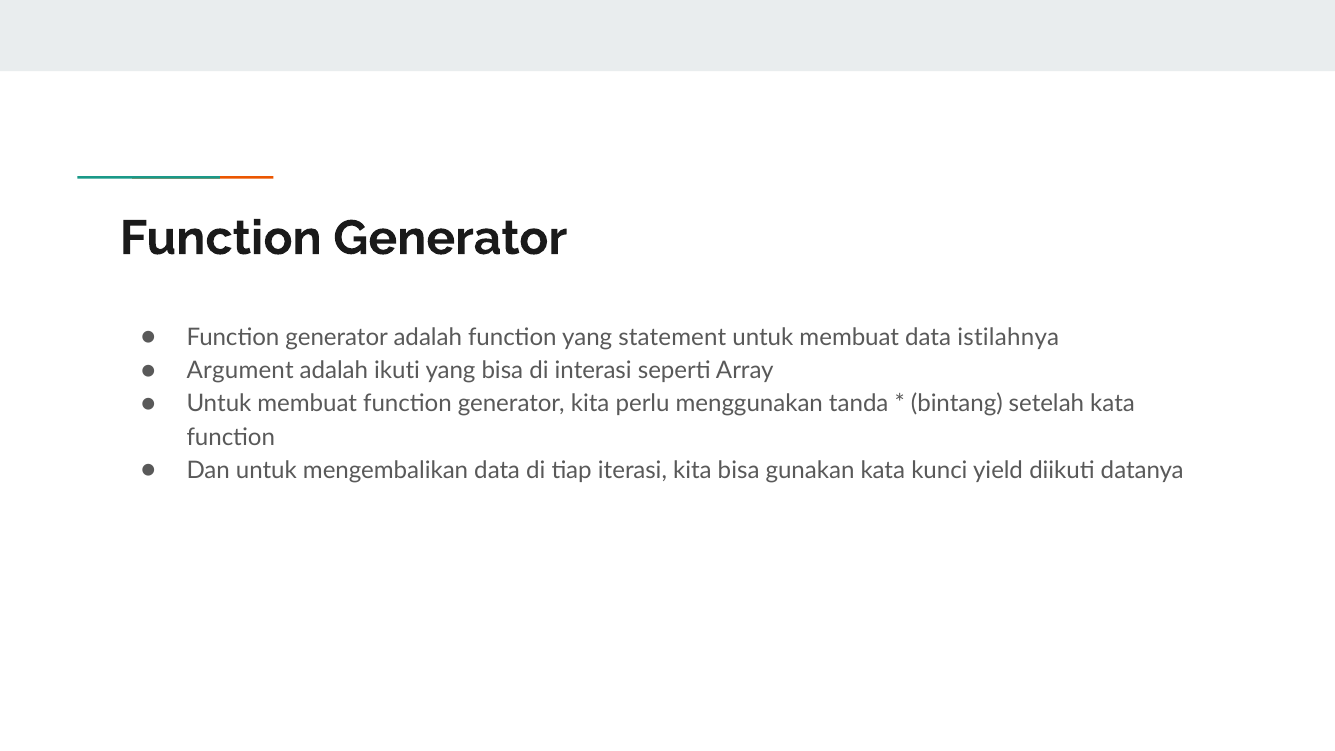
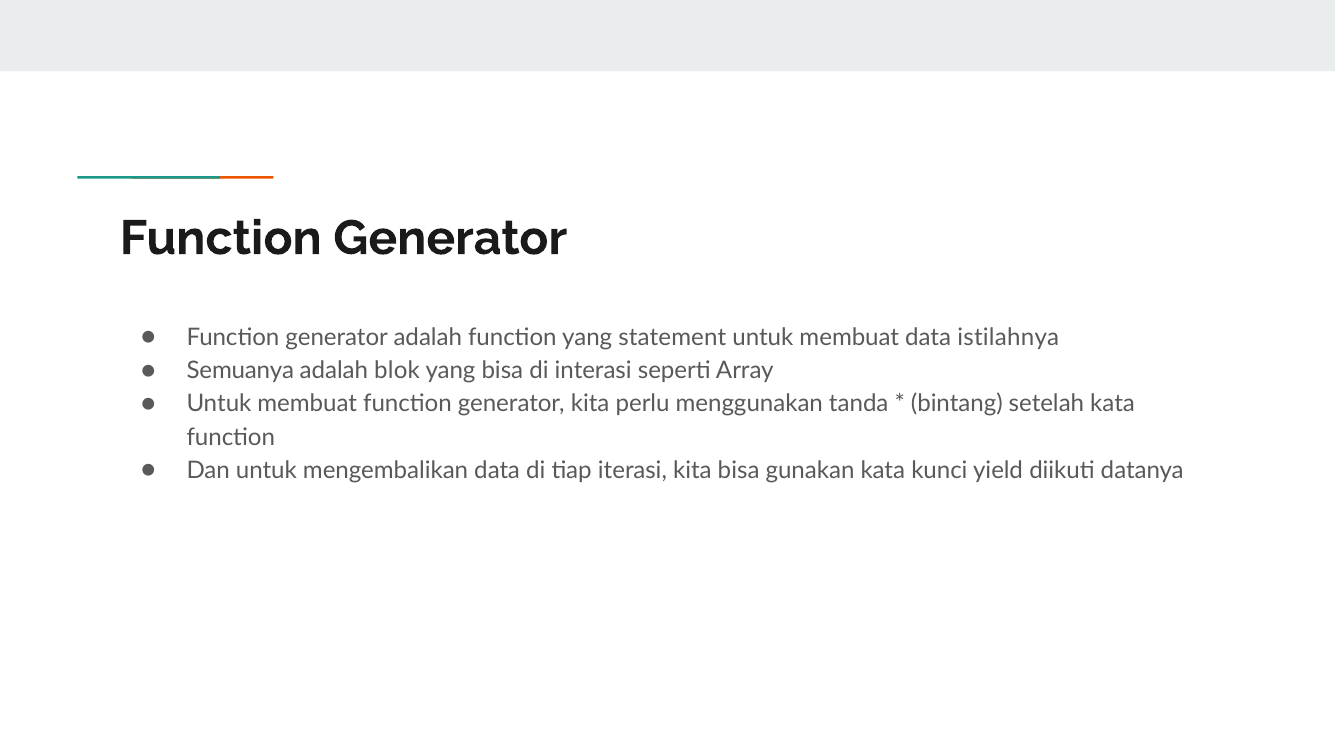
Argument: Argument -> Semuanya (240, 371)
ikuti: ikuti -> blok (397, 371)
